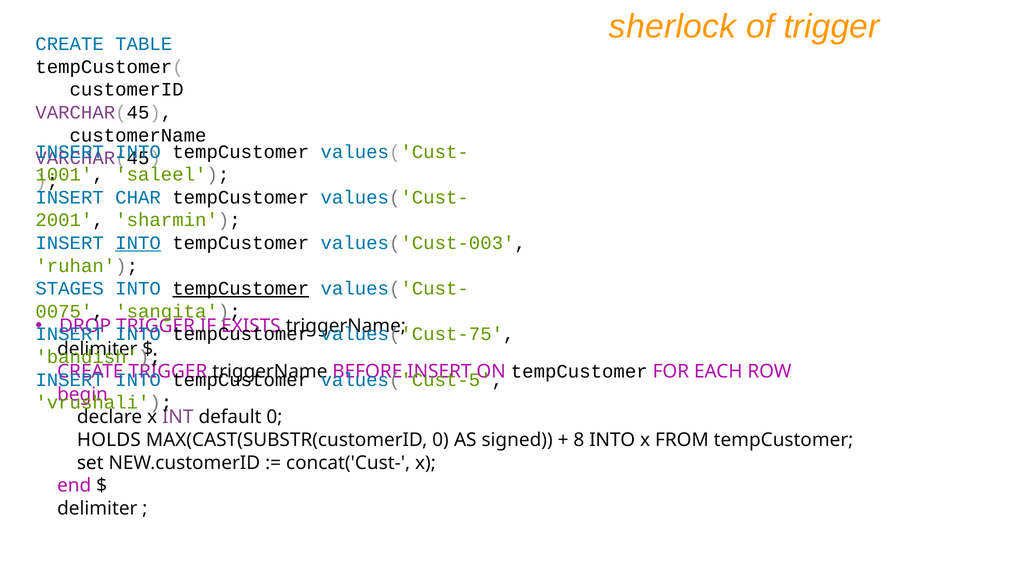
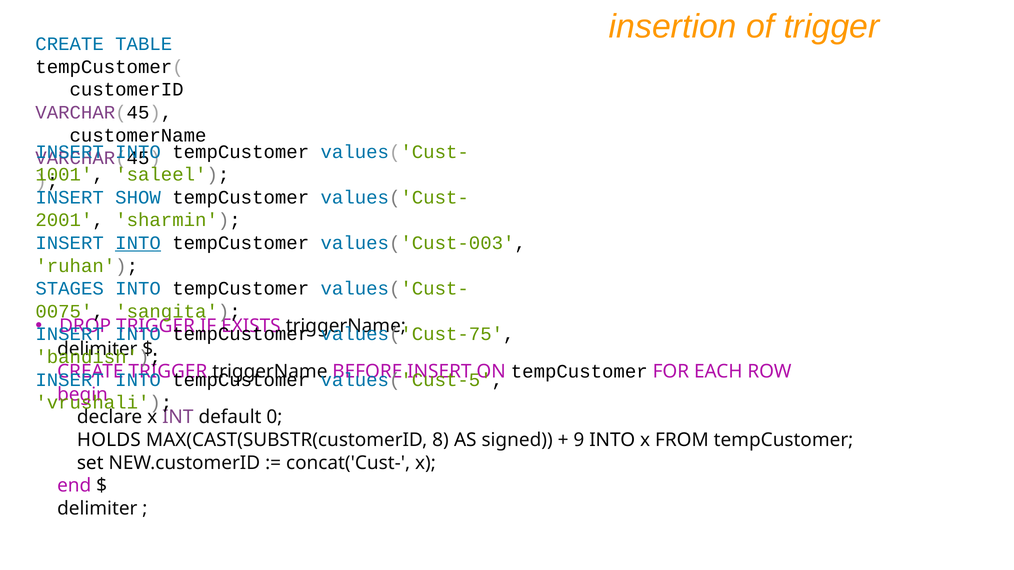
sherlock: sherlock -> insertion (673, 26)
CHAR: CHAR -> SHOW (138, 198)
tempCustomer underline: present -> none (241, 289)
MAX(CAST(SUBSTR(customerID 0: 0 -> 8 (440, 440)
8: 8 -> 9 (579, 440)
